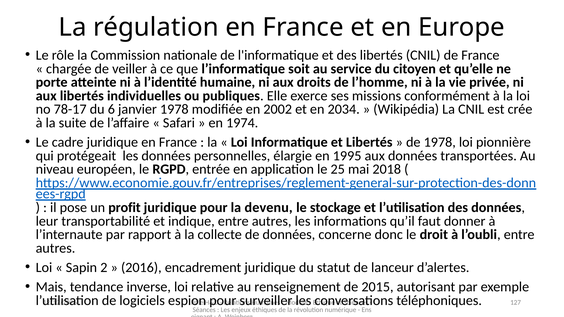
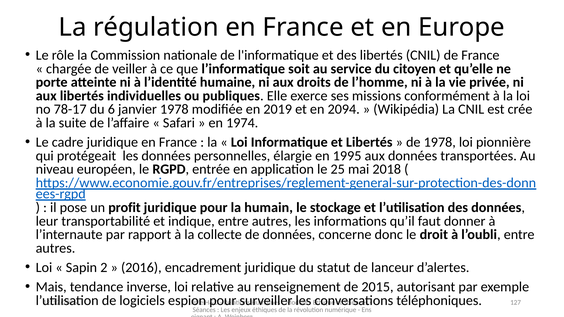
2002: 2002 -> 2019 (278, 109)
2034: 2034 -> 2094 (344, 109)
devenu: devenu -> humain (269, 208)
